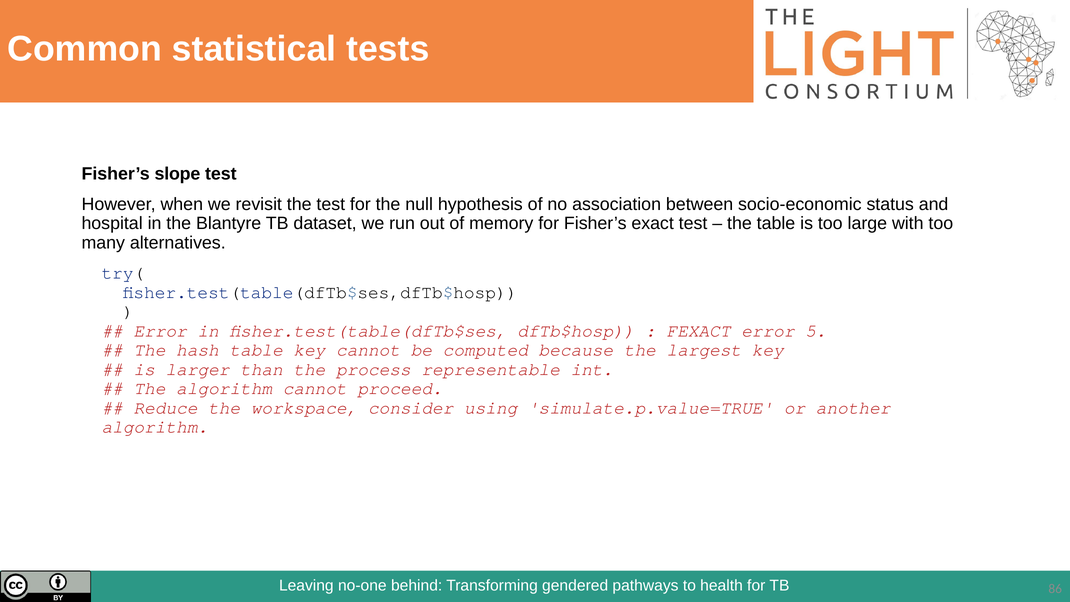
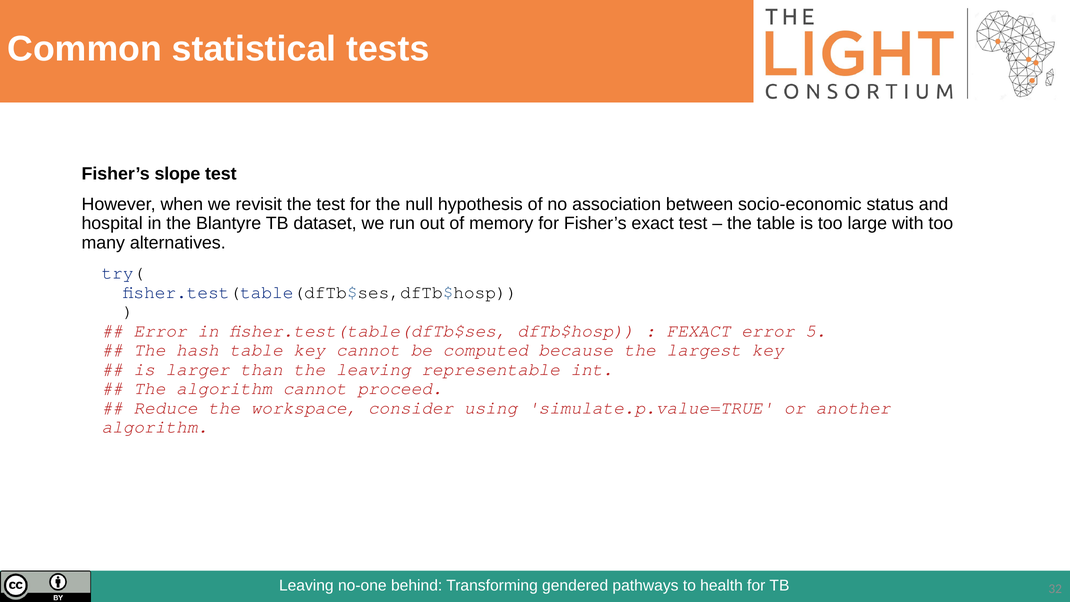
the process: process -> leaving (373, 369)
86: 86 -> 32 (1055, 589)
